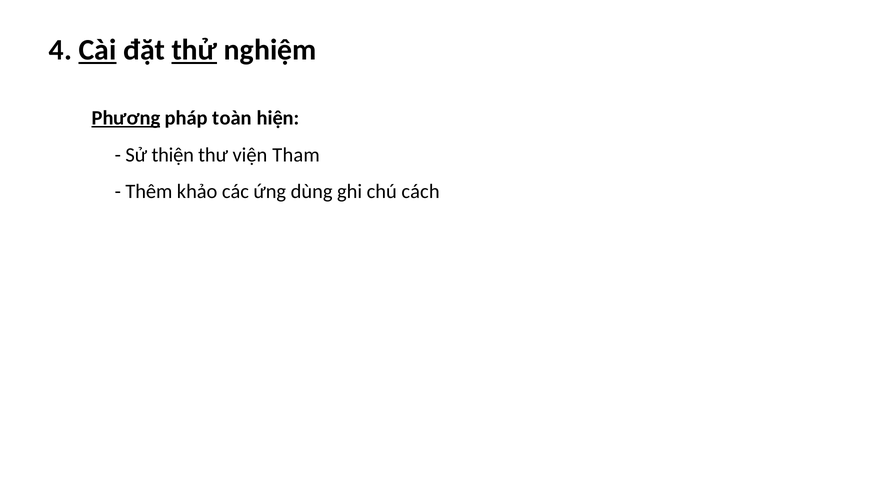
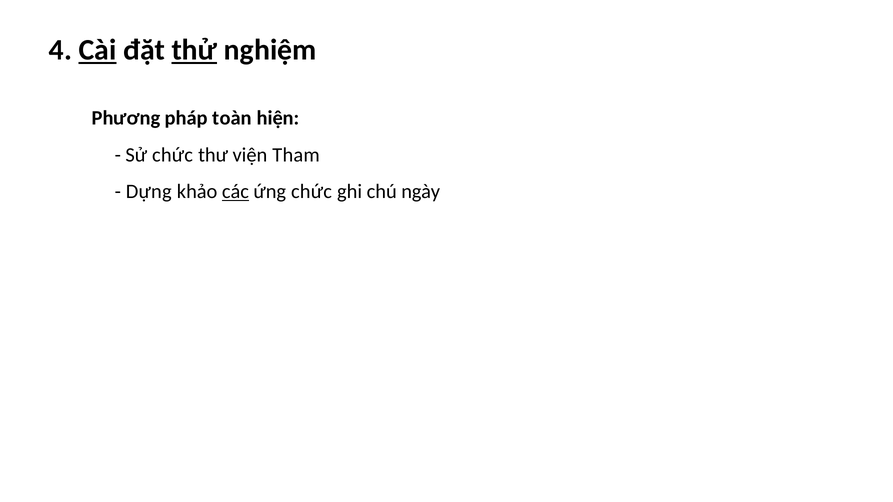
Phương underline: present -> none (126, 118)
Sử thiện: thiện -> chức (173, 155)
Thêm: Thêm -> Dựng (149, 192)
các underline: none -> present (235, 192)
ứng dùng: dùng -> chức (311, 192)
cách: cách -> ngày (421, 192)
